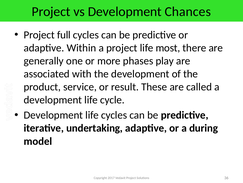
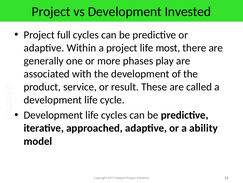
Chances: Chances -> Invested (188, 12)
undertaking: undertaking -> approached (94, 128)
during: during -> ability (204, 128)
